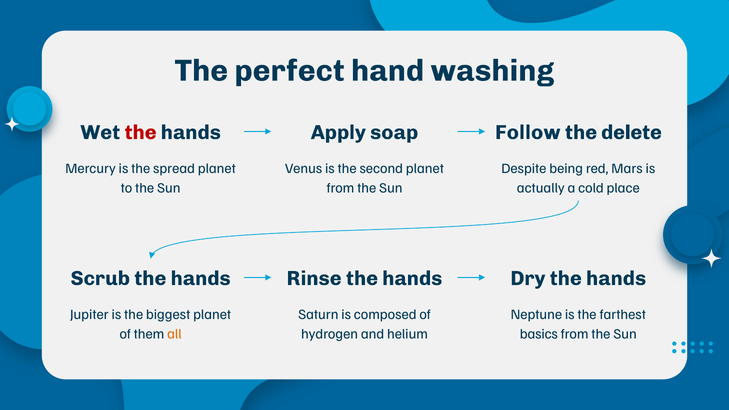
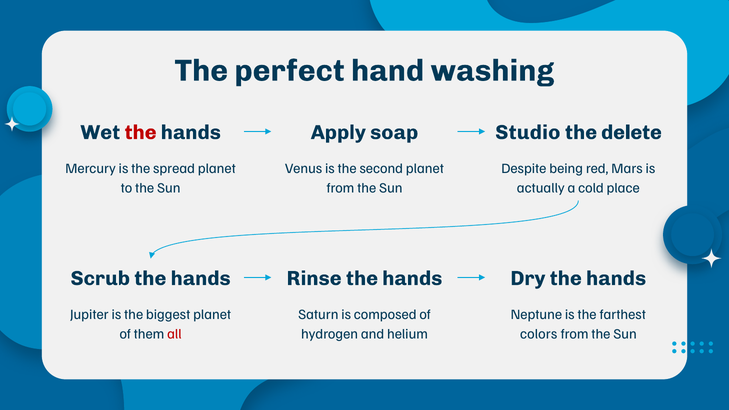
Follow: Follow -> Studio (528, 132)
all colour: orange -> red (174, 334)
basics: basics -> colors (539, 334)
